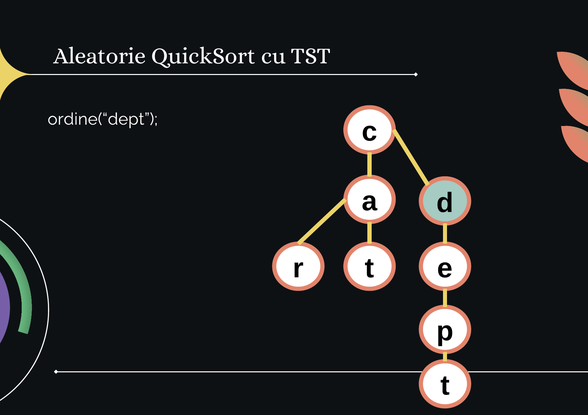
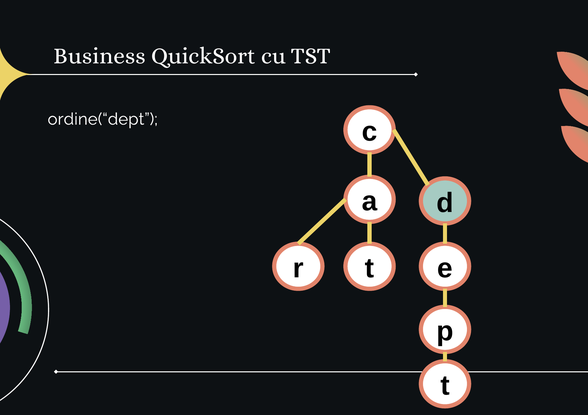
Aleatorie: Aleatorie -> Business (100, 56)
